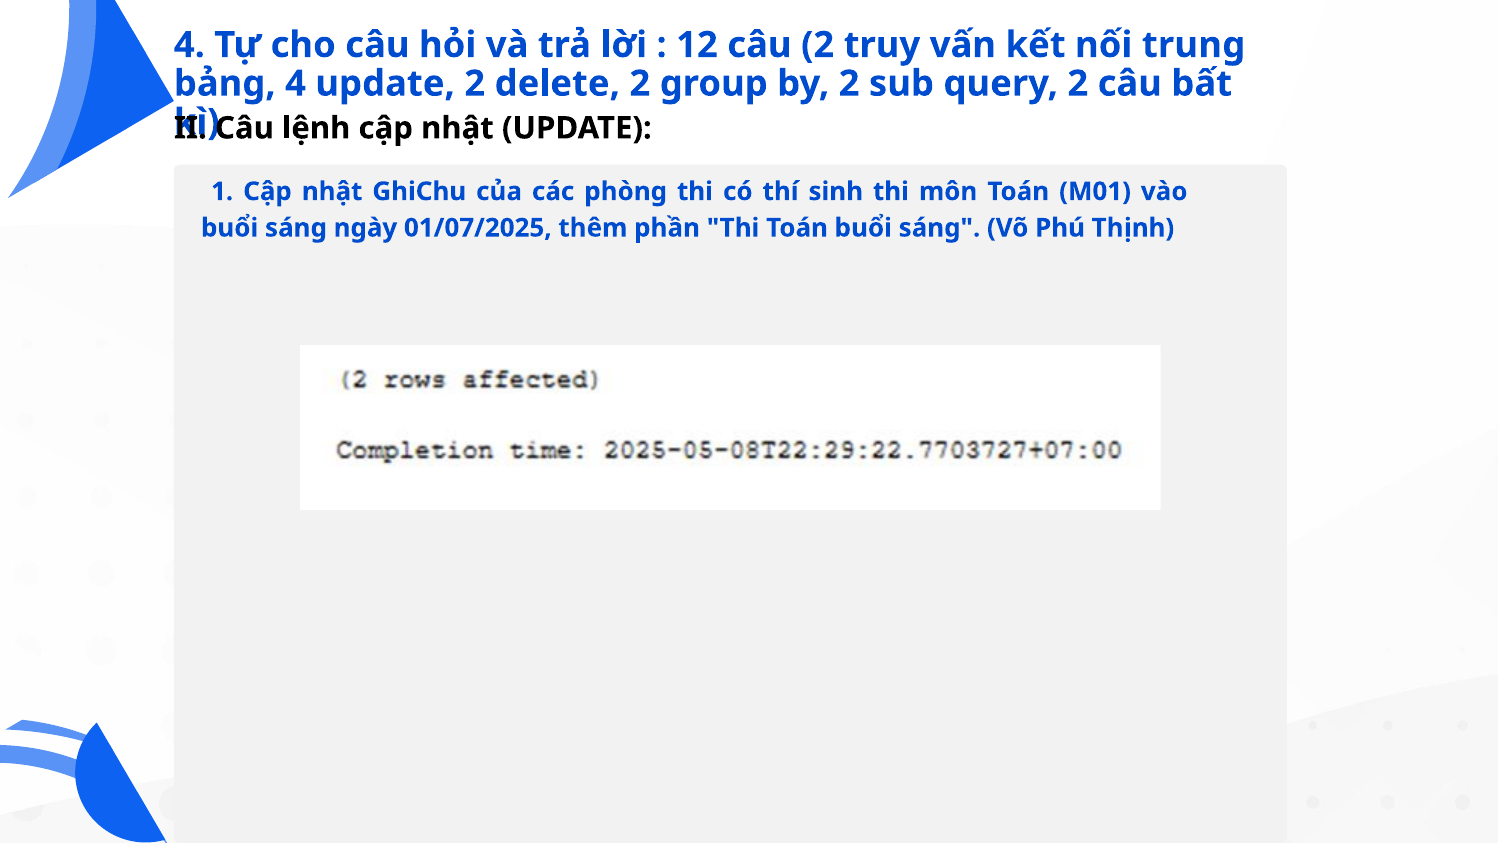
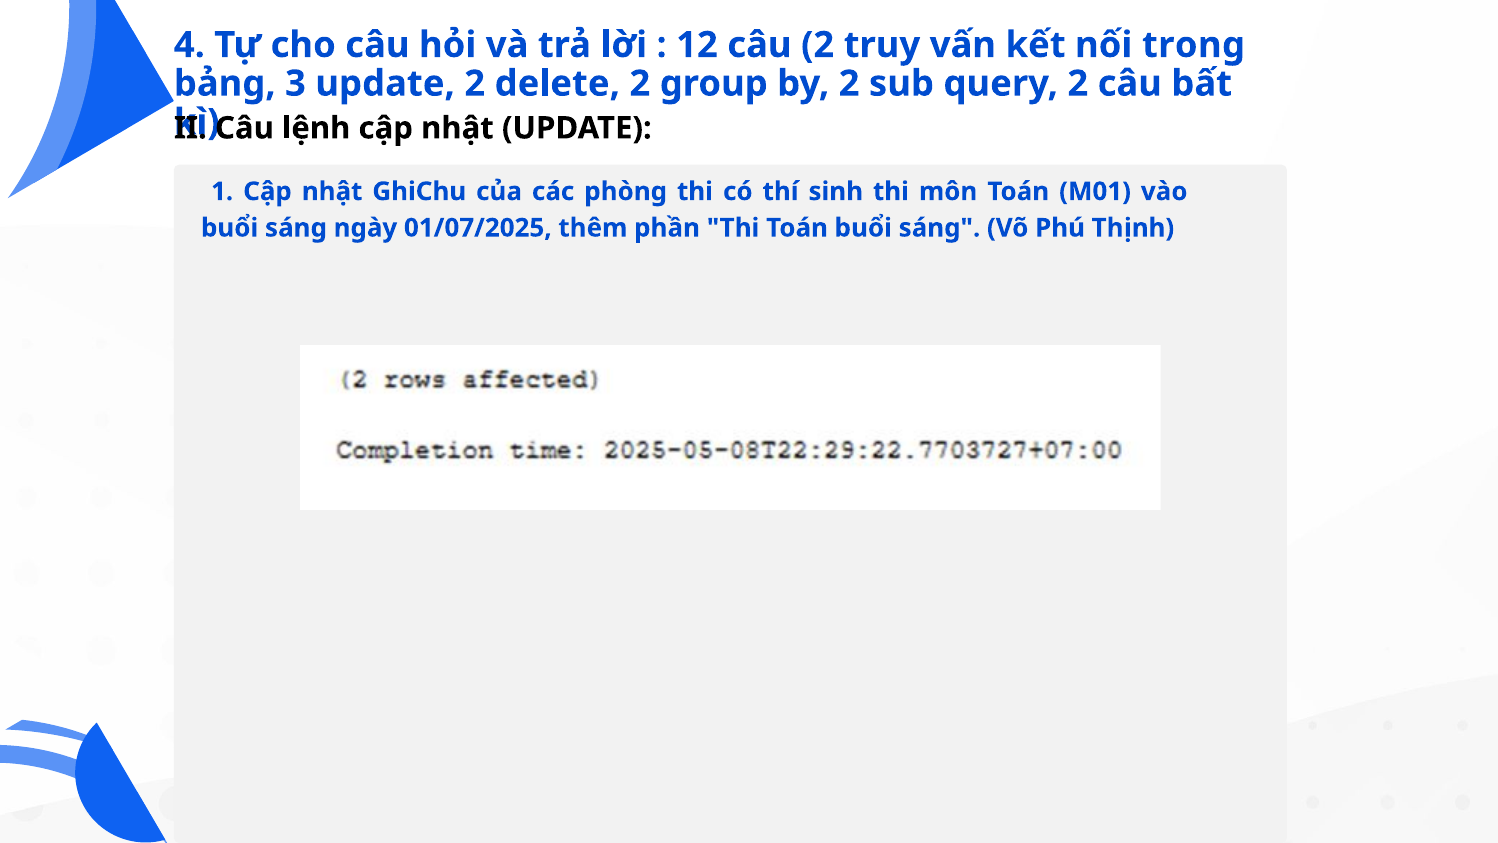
trung: trung -> trong (1194, 45)
bảng 4: 4 -> 3 (296, 84)
